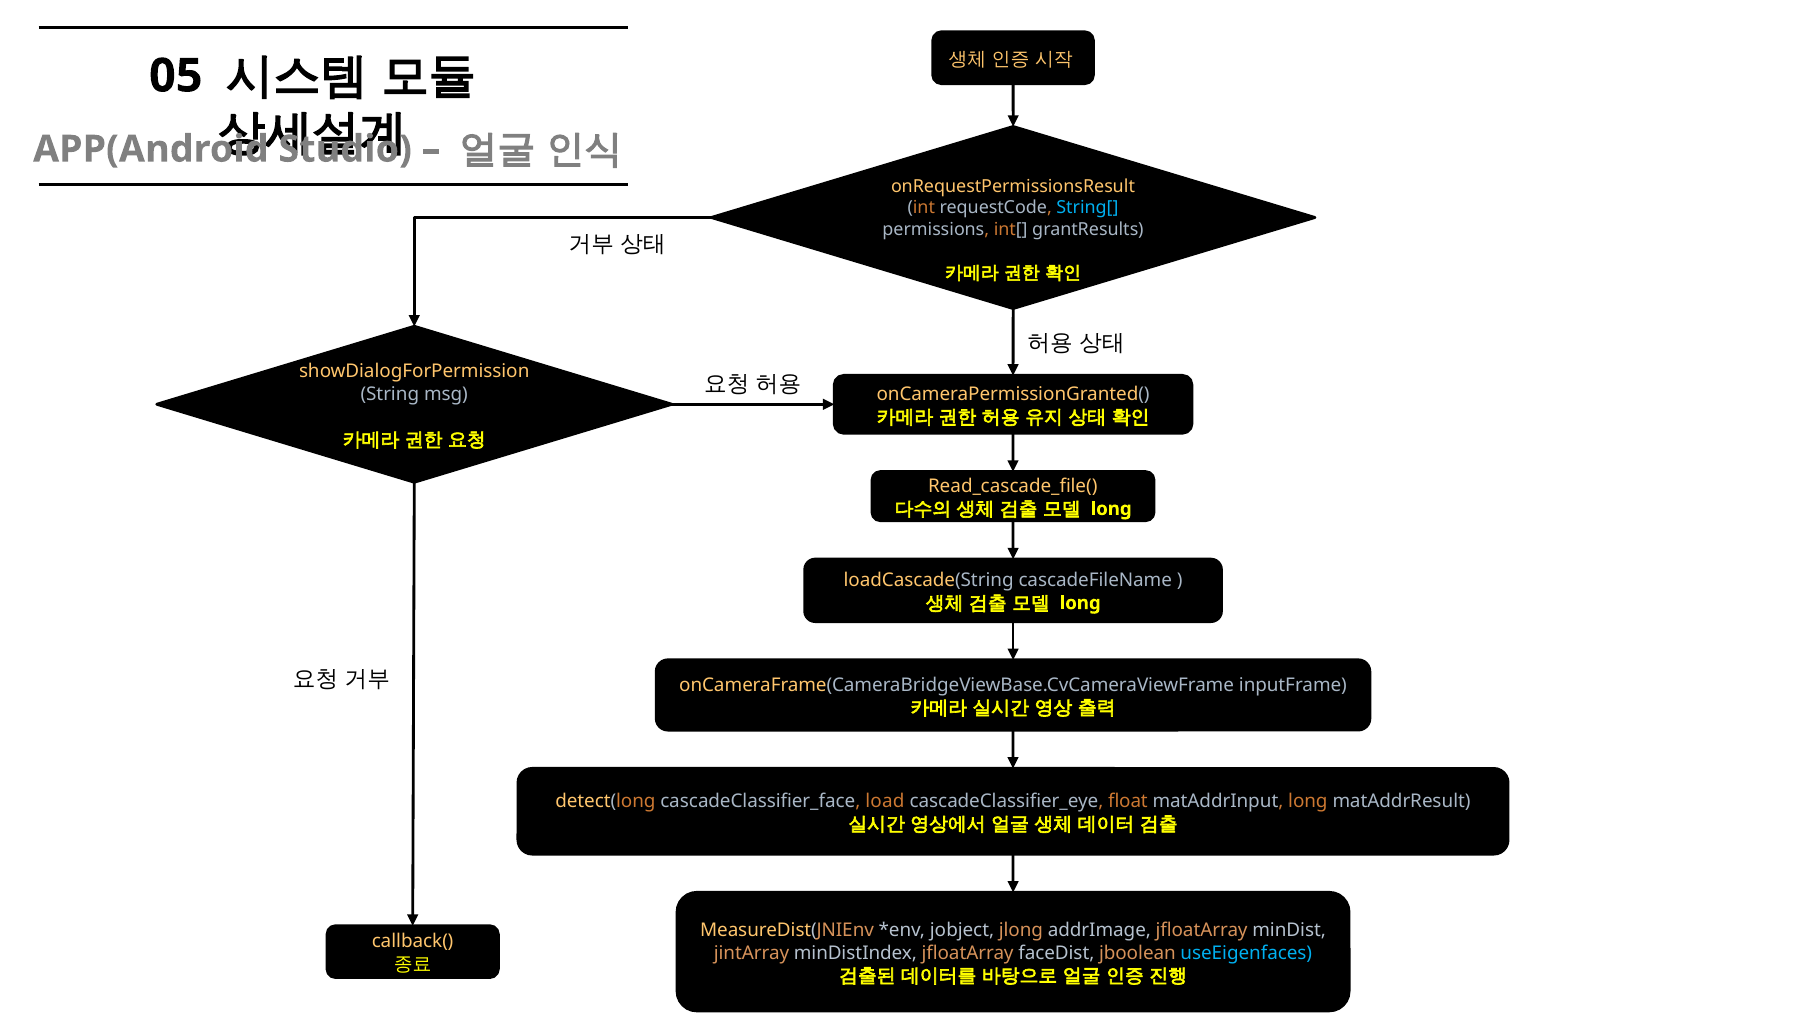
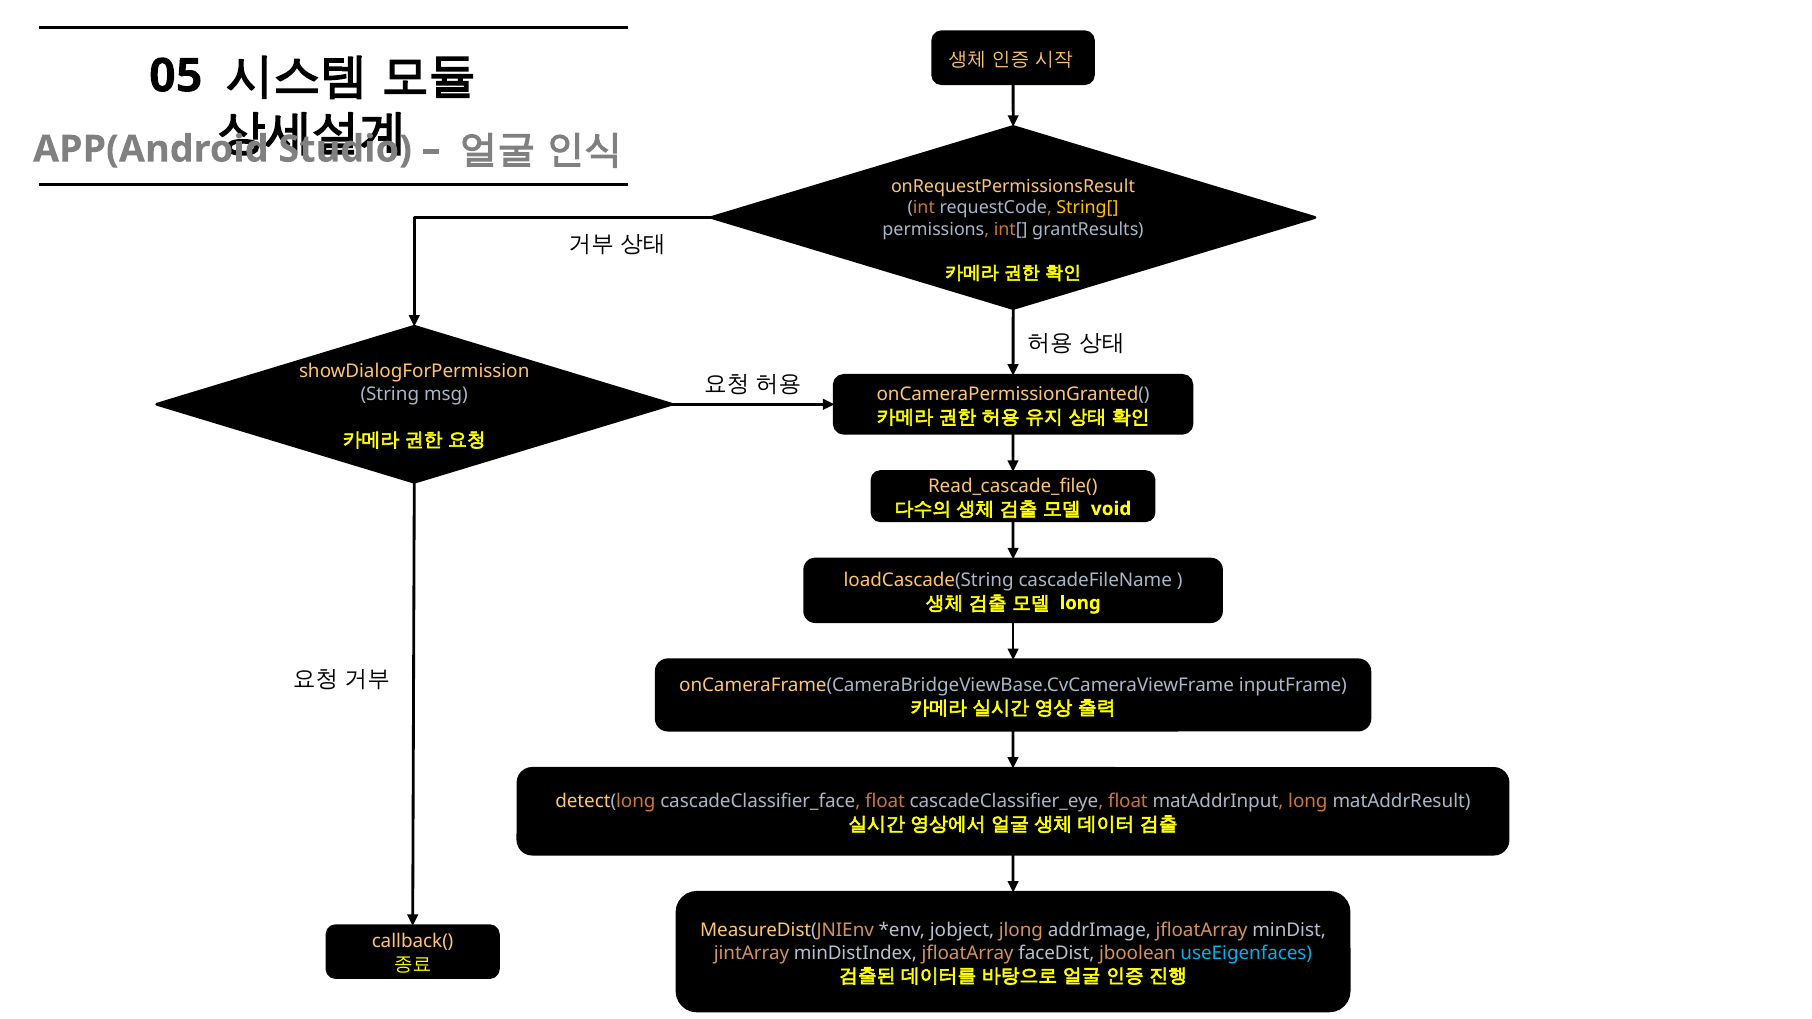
String[ colour: light blue -> yellow (1087, 208)
long: long -> void (1111, 509)
cascadeClassifier_face load: load -> float (885, 801)
